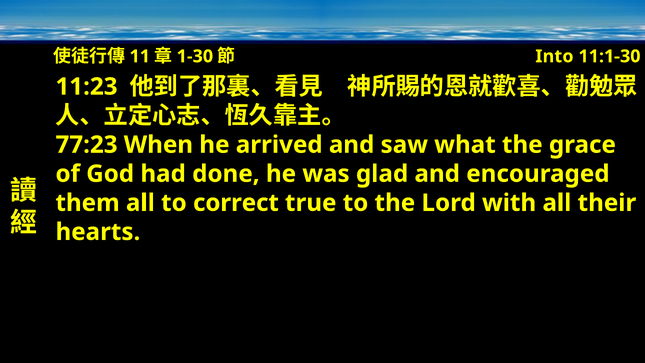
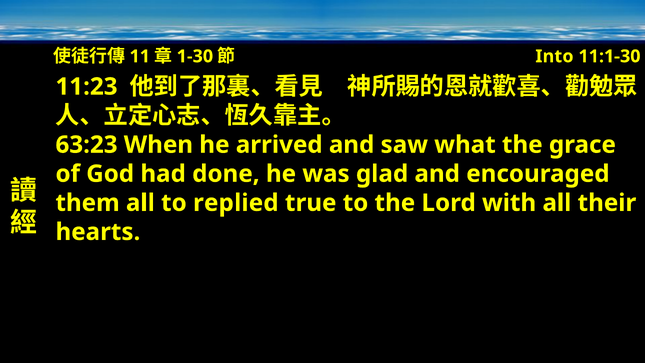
77:23: 77:23 -> 63:23 (87, 145)
correct: correct -> replied (236, 203)
